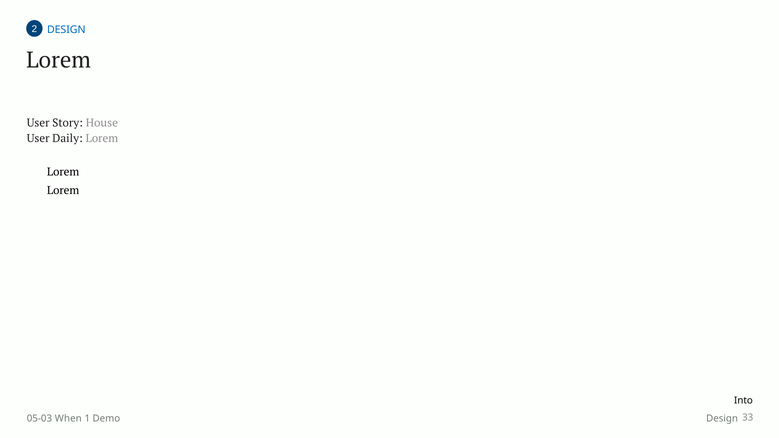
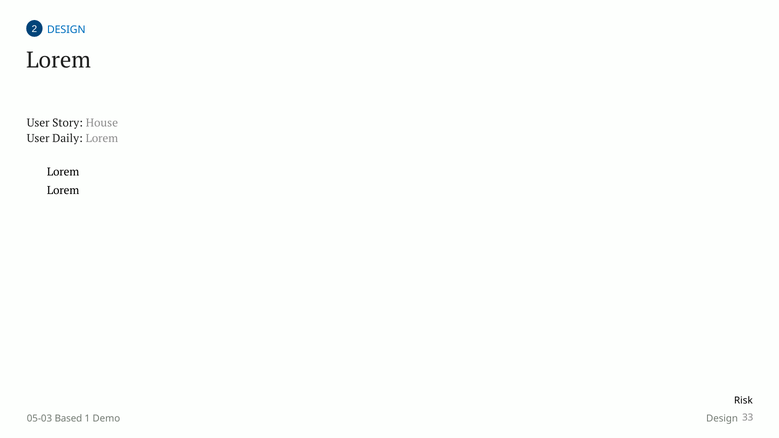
Into: Into -> Risk (743, 401)
When: When -> Based (68, 419)
